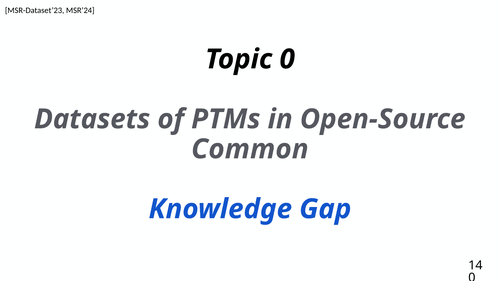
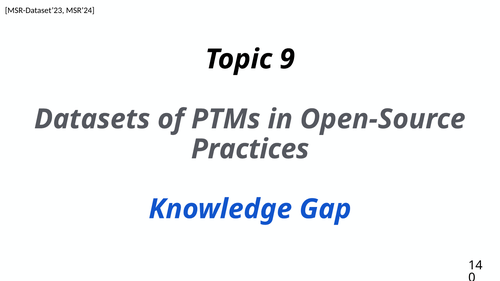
Topic 0: 0 -> 9 (287, 59)
Common: Common -> Practices (250, 149)
